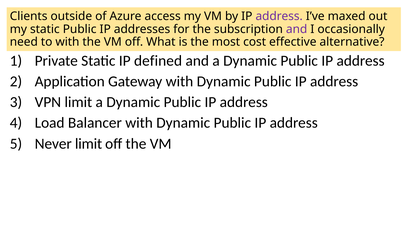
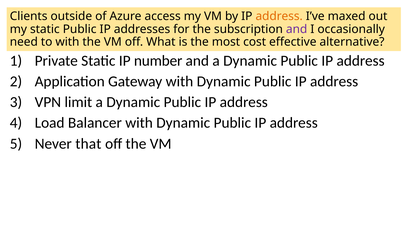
address colour: purple -> orange (279, 16)
defined: defined -> number (158, 61)
Never limit: limit -> that (88, 144)
